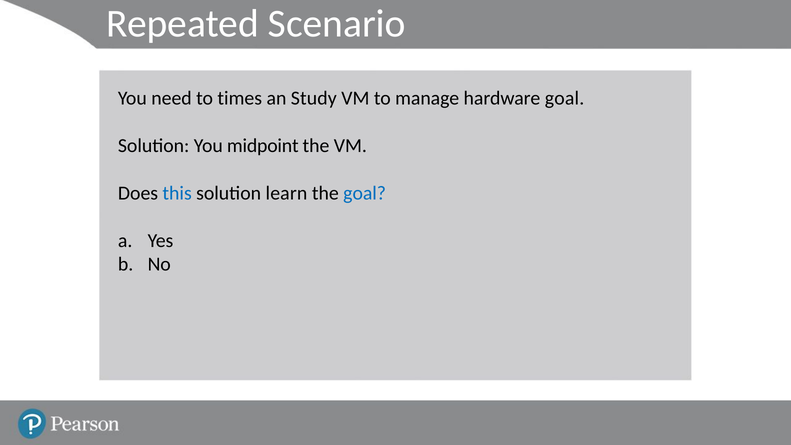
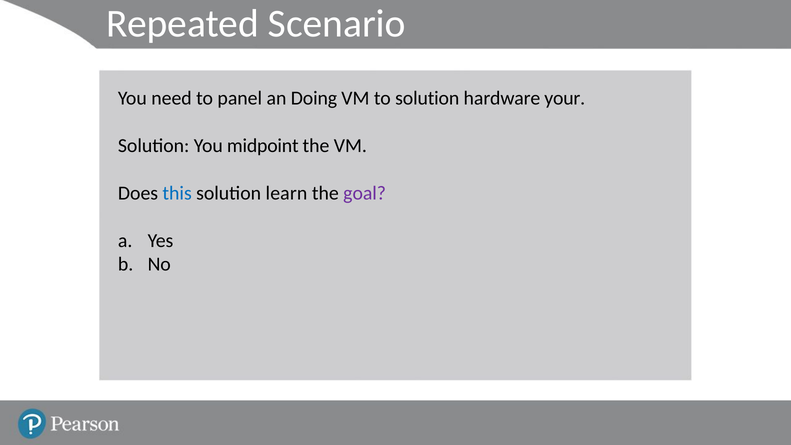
times: times -> panel (240, 98)
Study: Study -> Doing (314, 98)
to manage: manage -> solution (427, 98)
hardware goal: goal -> your (565, 98)
goal colour: blue -> purple (365, 193)
